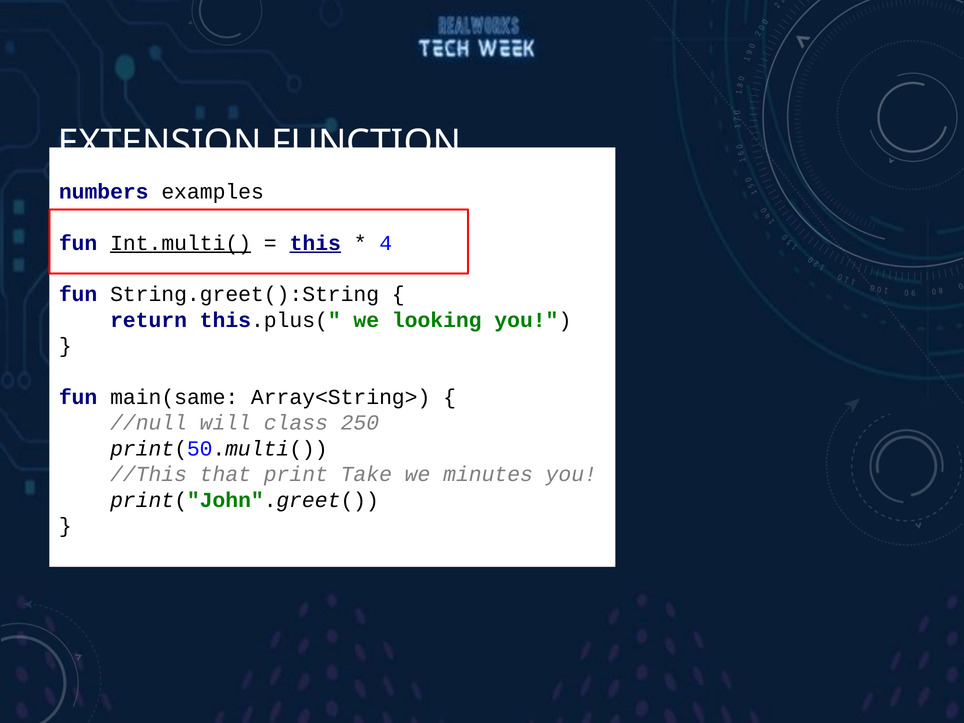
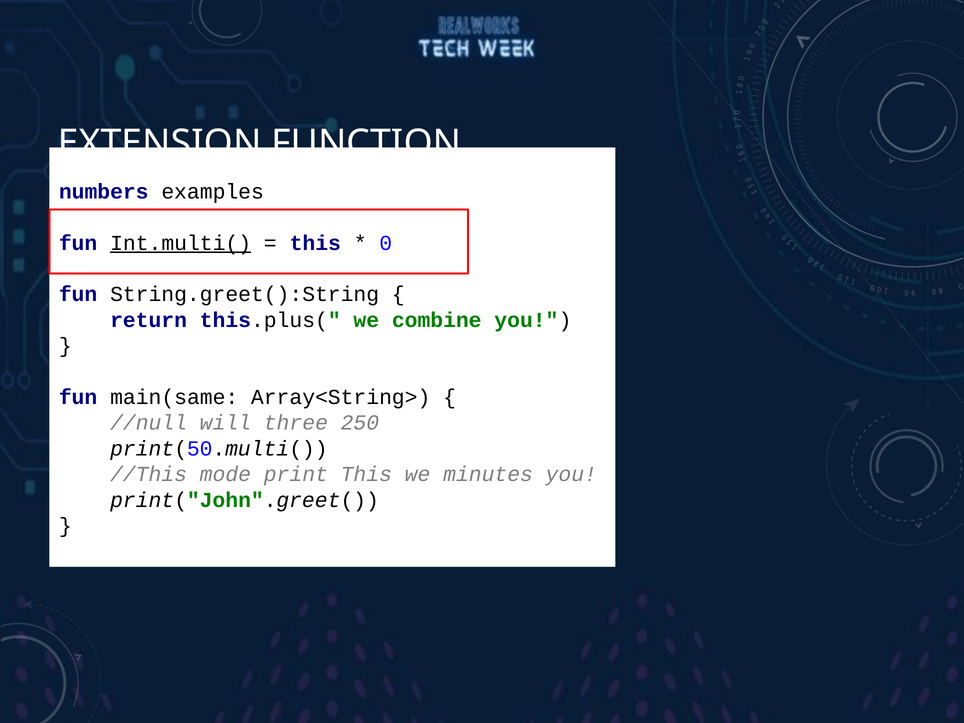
this underline: present -> none (315, 243)
4: 4 -> 0 (386, 243)
looking: looking -> combine (437, 320)
class: class -> three (296, 423)
that: that -> mode (225, 474)
print Take: Take -> This (366, 474)
